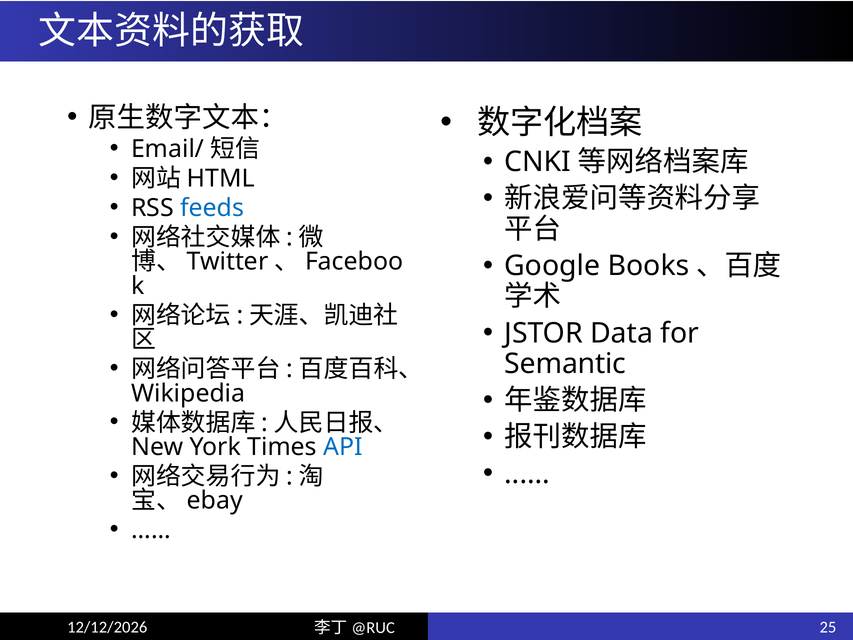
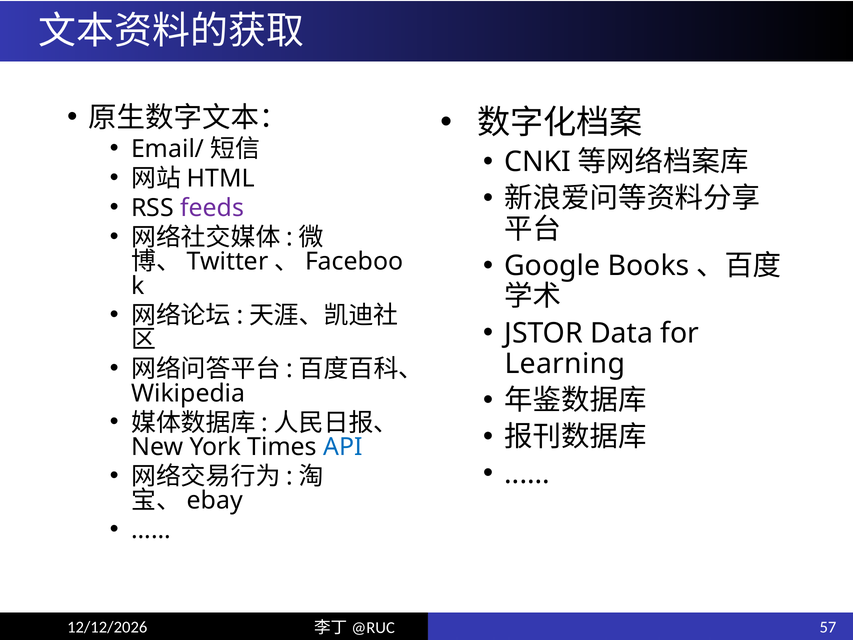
feeds colour: blue -> purple (212, 208)
Semantic: Semantic -> Learning (565, 364)
25: 25 -> 57 (828, 627)
